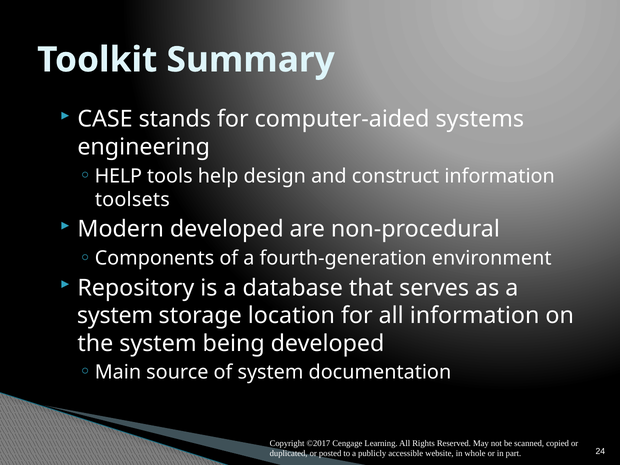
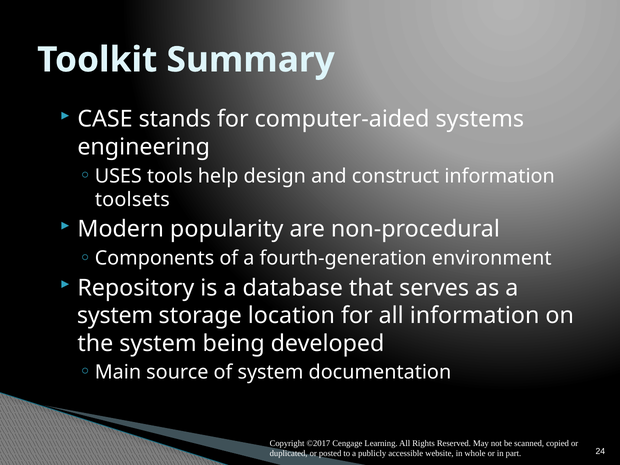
HELP: HELP -> USES (118, 176)
Modern developed: developed -> popularity (227, 229)
